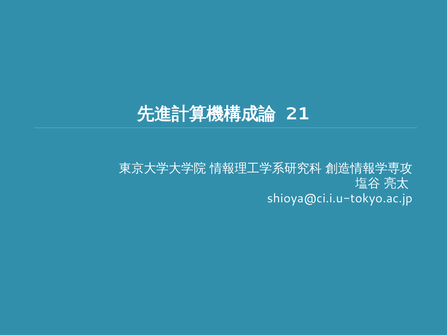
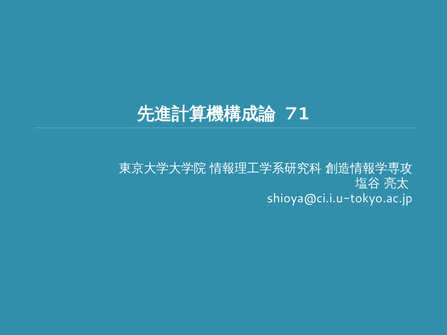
21: 21 -> 71 (298, 114)
